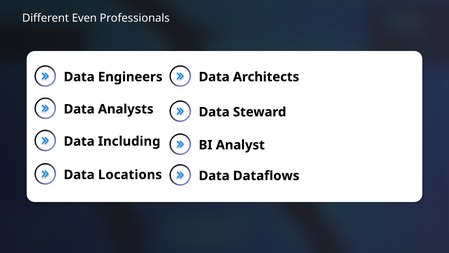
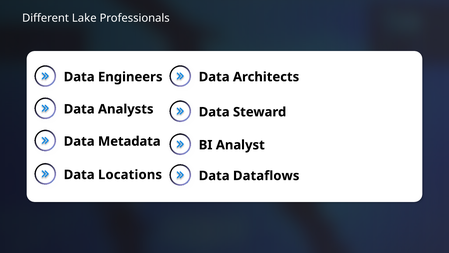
Even: Even -> Lake (84, 18)
Including: Including -> Metadata (129, 141)
